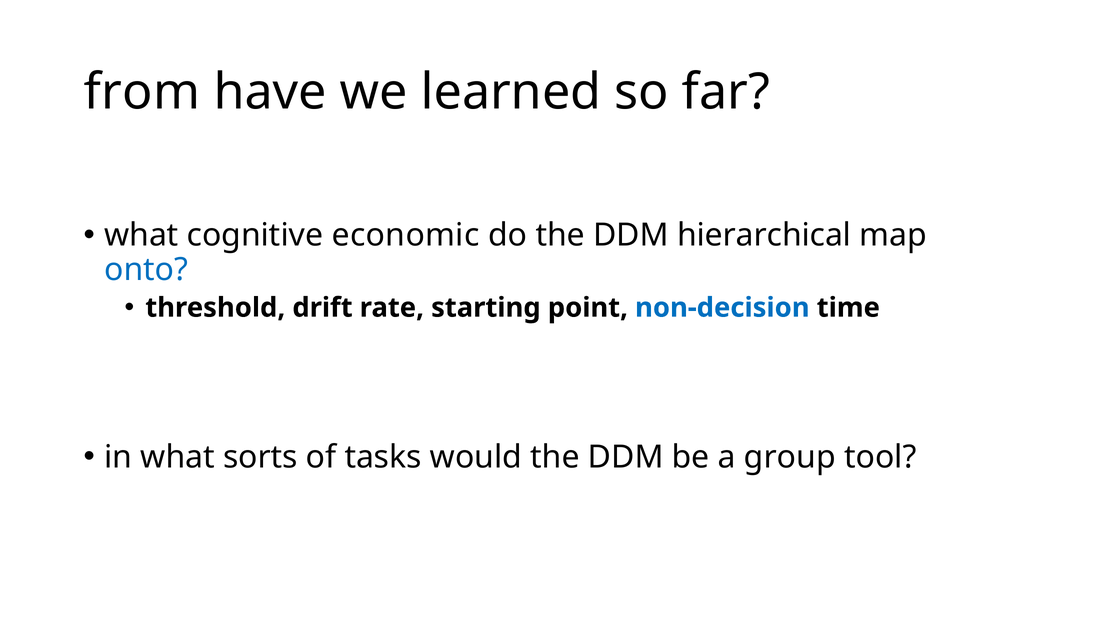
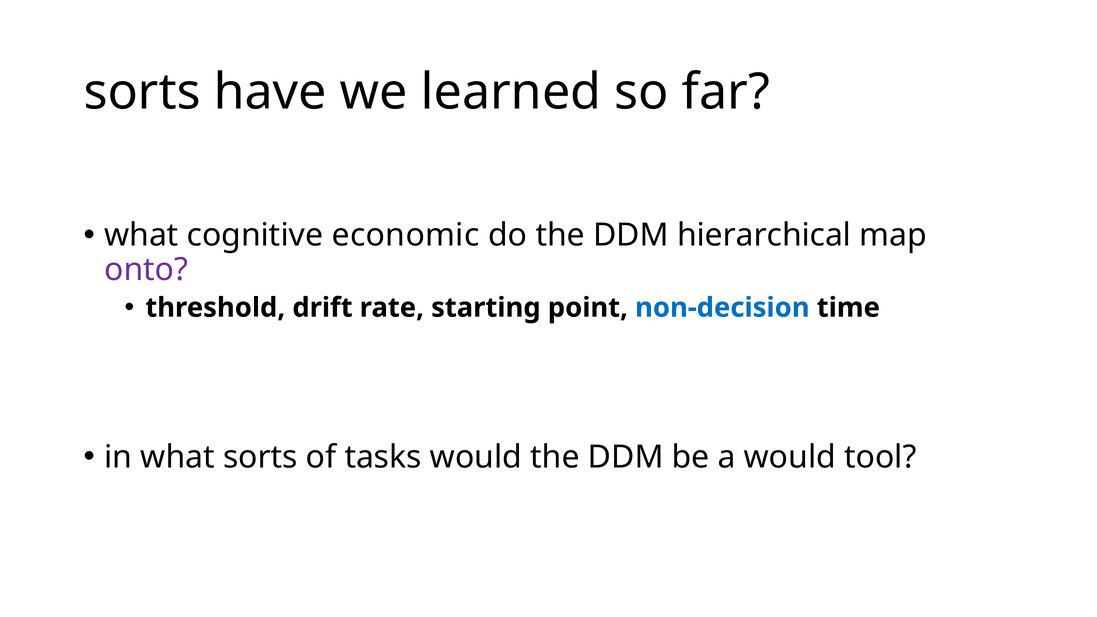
from: from -> sorts (142, 92)
onto colour: blue -> purple (146, 270)
a group: group -> would (790, 457)
